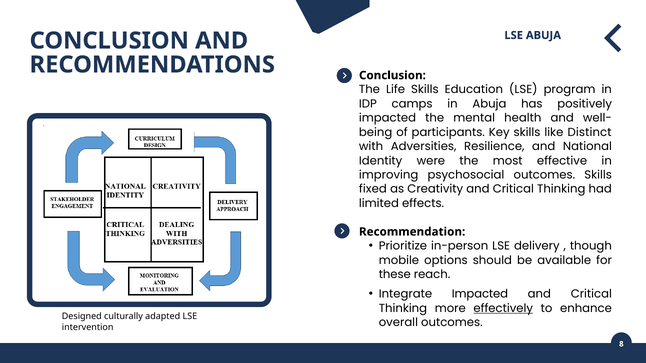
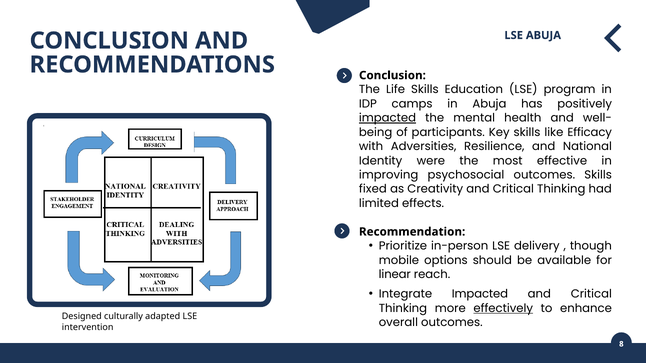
impacted underline: none -> present (388, 118)
Distinct: Distinct -> Efficacy (590, 132)
these: these -> linear (395, 275)
